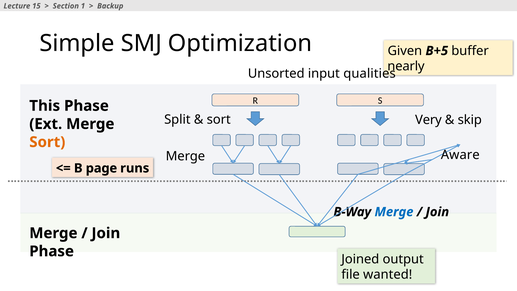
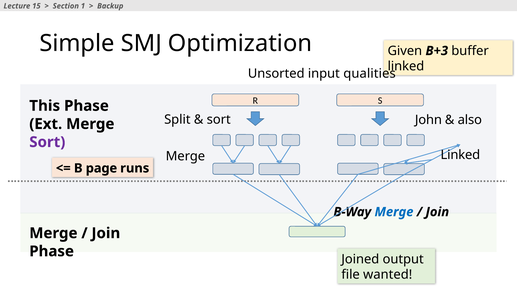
B+5: B+5 -> B+3 (437, 51)
nearly: nearly -> linked (406, 66)
Very: Very -> John (428, 120)
skip: skip -> also (470, 120)
Sort colour: orange -> purple (47, 142)
Aware: Aware -> Linked (460, 155)
